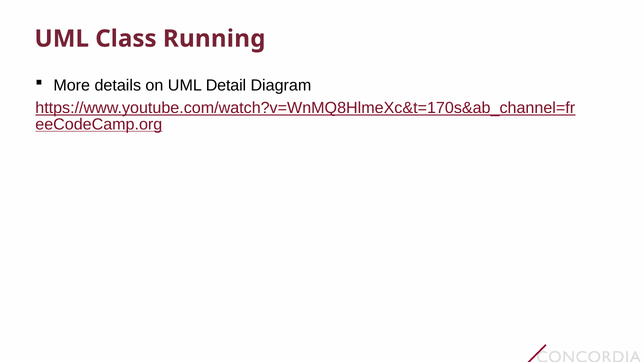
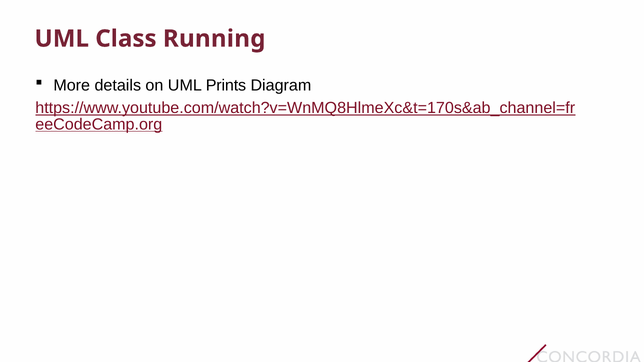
Detail: Detail -> Prints (226, 86)
